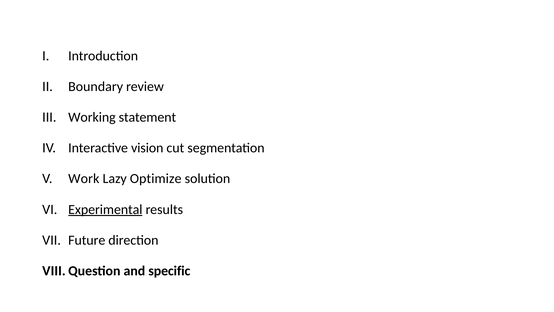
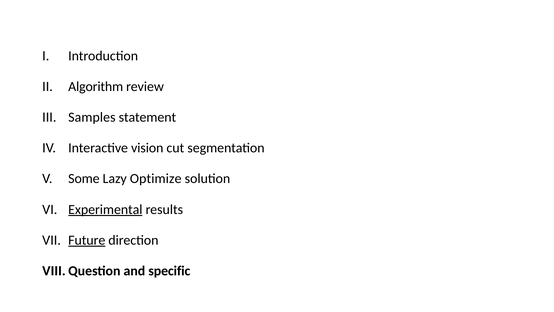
Boundary: Boundary -> Algorithm (96, 86)
Working: Working -> Samples (92, 117)
Work: Work -> Some (84, 179)
Future underline: none -> present (87, 240)
